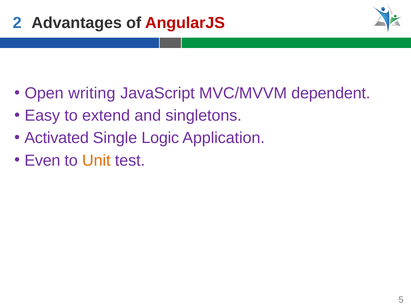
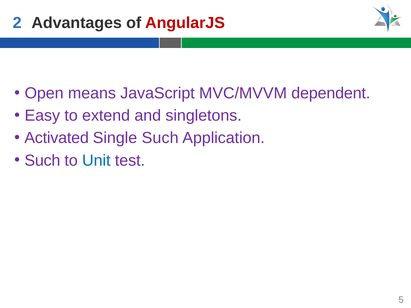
writing: writing -> means (92, 93)
Single Logic: Logic -> Such (160, 138)
Even: Even -> Such (42, 161)
Unit colour: orange -> blue (96, 161)
